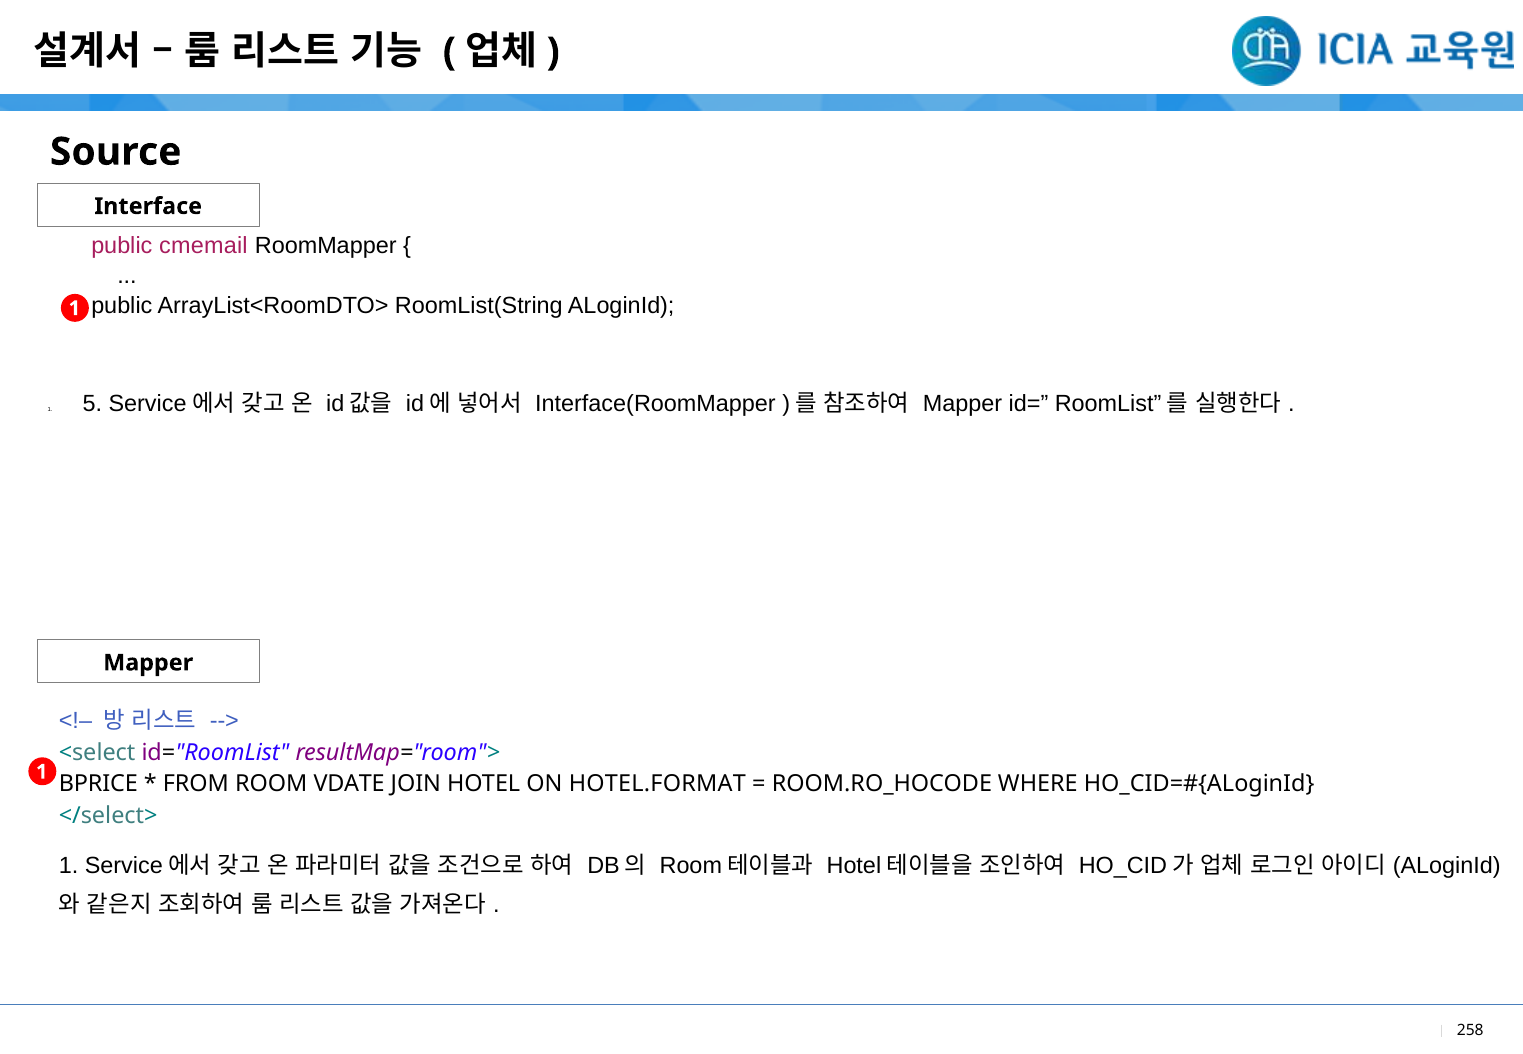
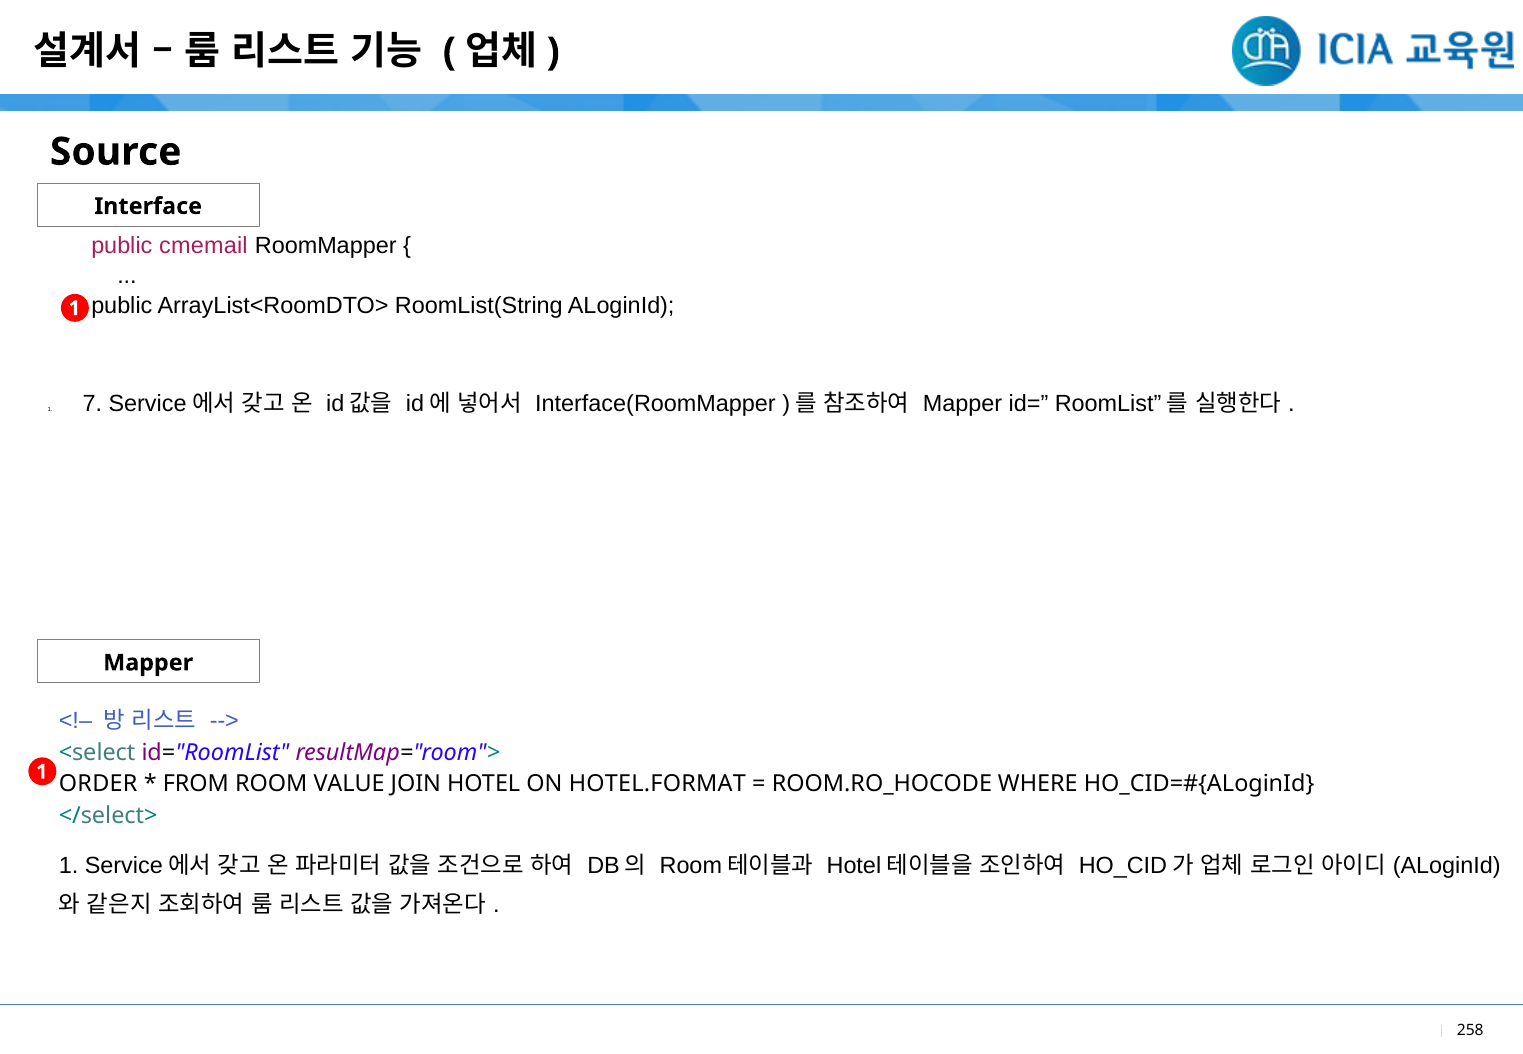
5: 5 -> 7 (92, 404)
BPRICE: BPRICE -> ORDER (98, 785)
VDATE: VDATE -> VALUE (349, 785)
